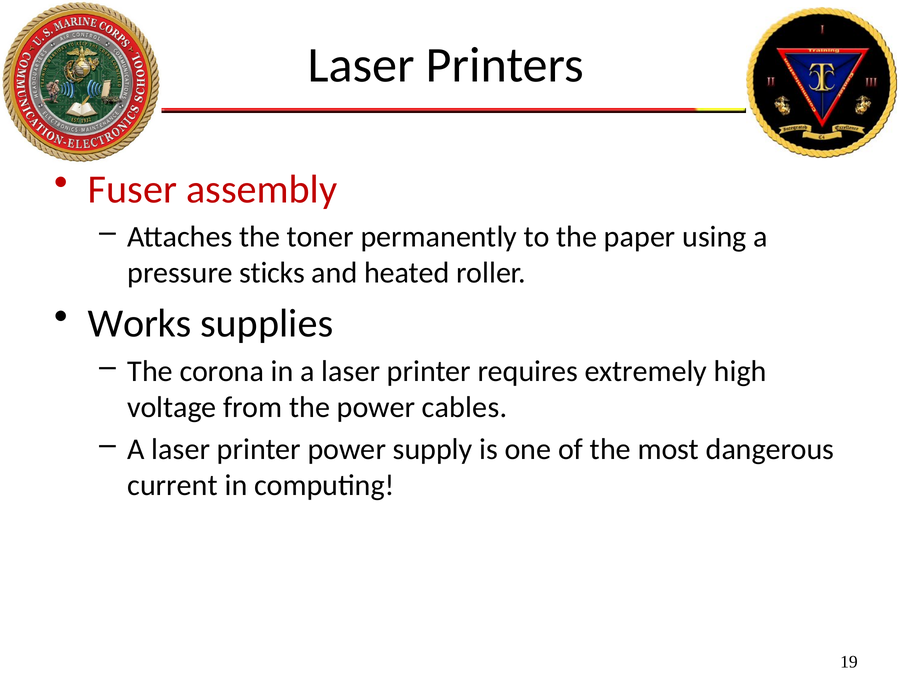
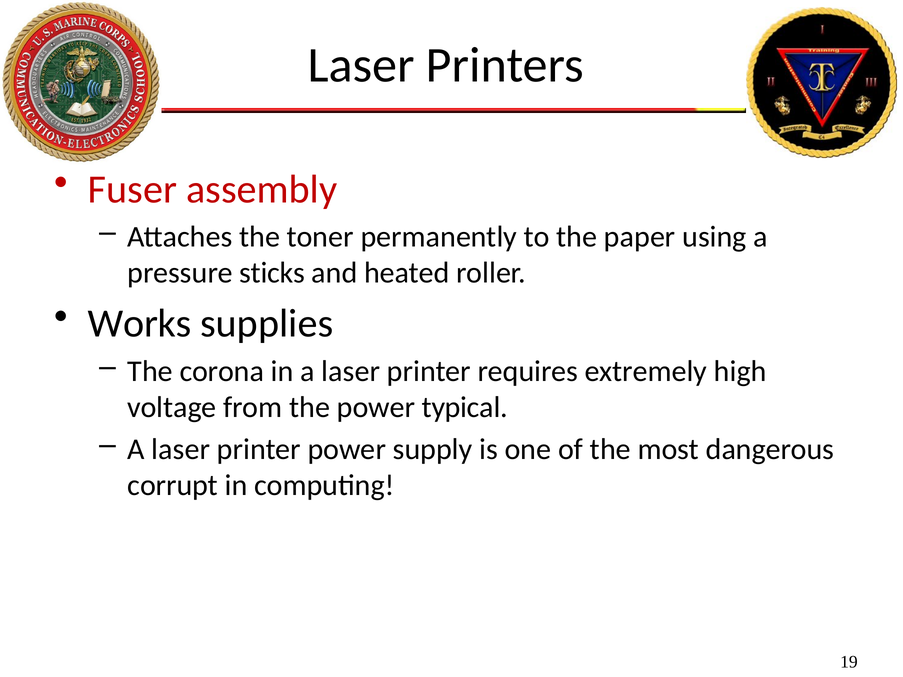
cables: cables -> typical (465, 407)
current: current -> corrupt (173, 486)
